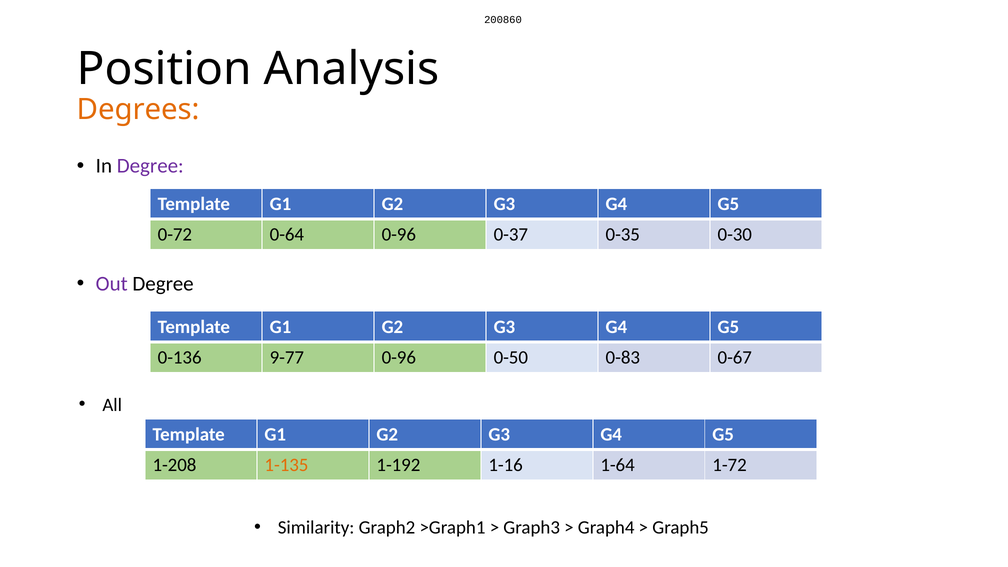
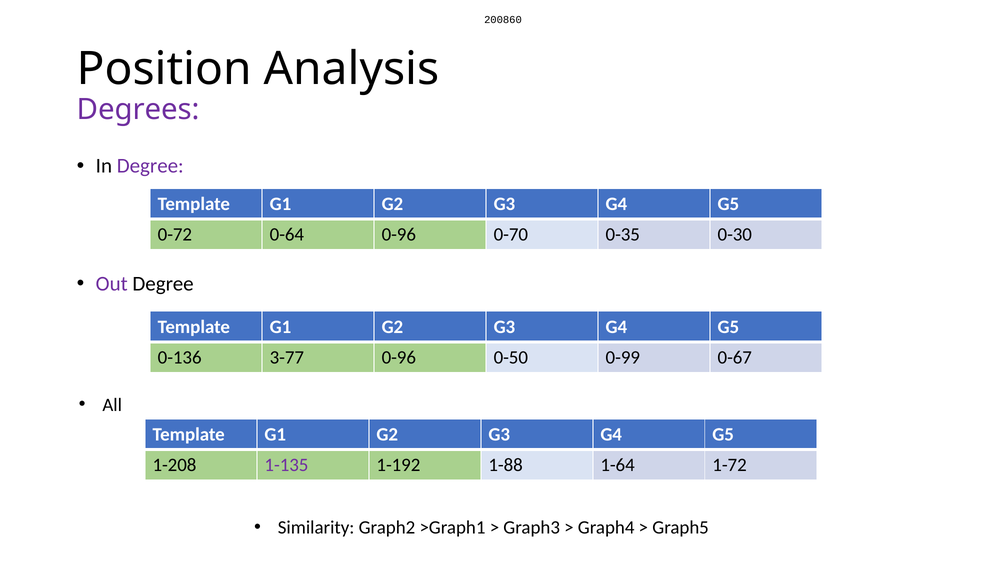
Degrees colour: orange -> purple (138, 110)
0-37: 0-37 -> 0-70 (511, 235)
9-77: 9-77 -> 3-77 (287, 357)
0-83: 0-83 -> 0-99 (623, 357)
1-135 colour: orange -> purple (286, 465)
1-16: 1-16 -> 1-88 (506, 465)
